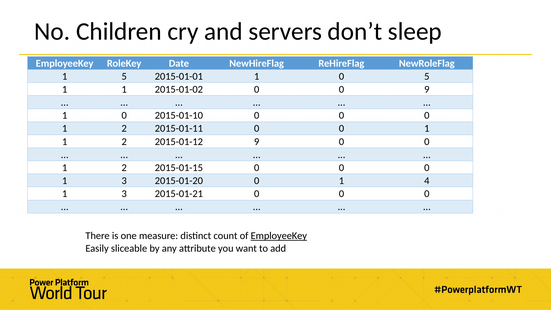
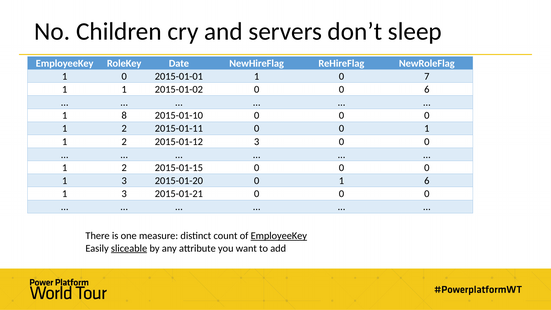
5: 5 -> 0 (124, 76)
0 5: 5 -> 7 (427, 76)
0 9: 9 -> 6 (427, 89)
0: 0 -> 8 (124, 115)
2015-01-12 9: 9 -> 3 (257, 142)
1 4: 4 -> 6 (427, 181)
sliceable underline: none -> present (129, 248)
